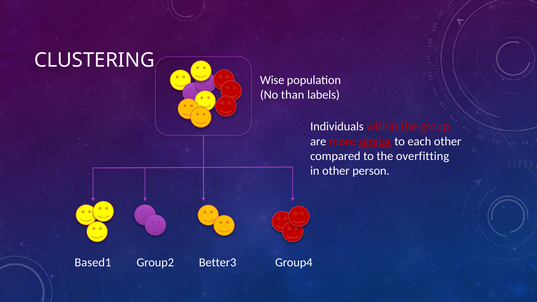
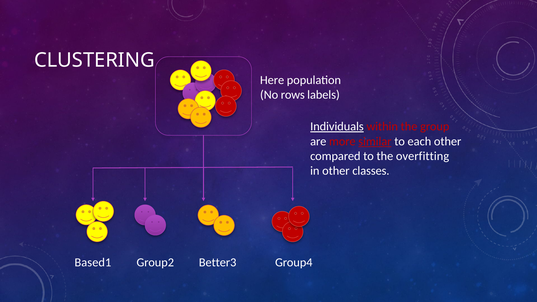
Wise: Wise -> Here (272, 80)
than: than -> rows (293, 95)
Individuals underline: none -> present (337, 127)
person: person -> classes (371, 171)
